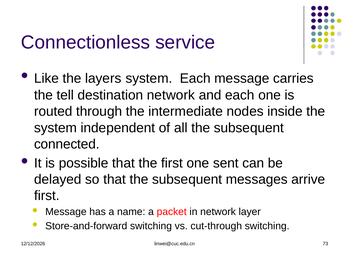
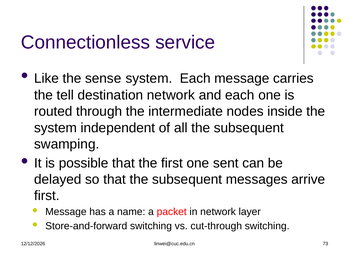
layers: layers -> sense (103, 78)
connected: connected -> swamping (67, 144)
